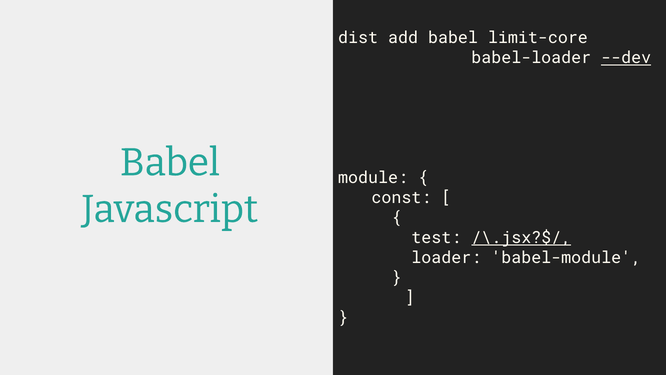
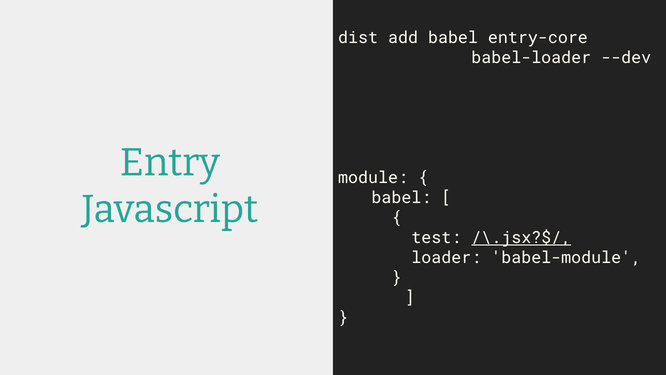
limit-core: limit-core -> entry-core (538, 38)
--dev underline: present -> none (626, 58)
Babel: Babel -> Entry (170, 162)
const: const -> babel (401, 198)
